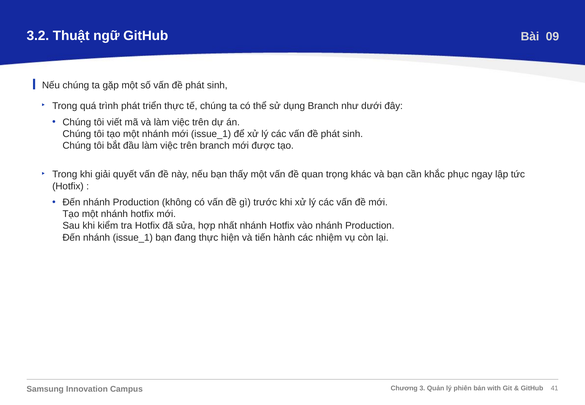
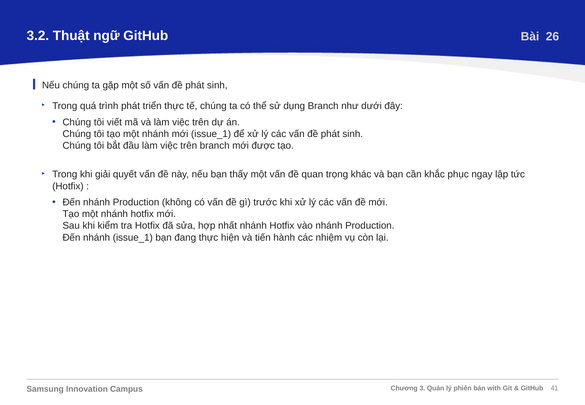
09: 09 -> 26 (552, 36)
